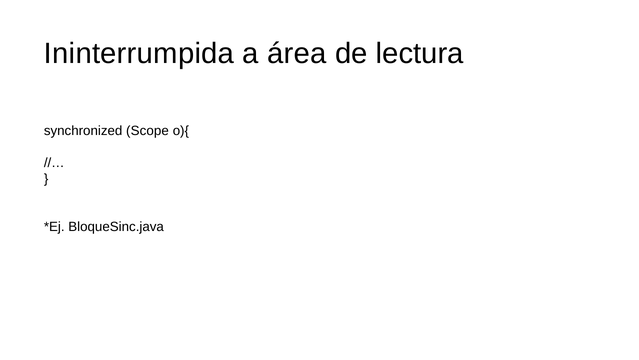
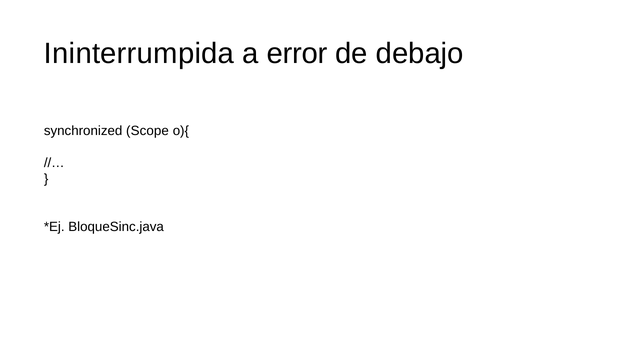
área: área -> error (297, 54)
lectura: lectura -> debajo (420, 54)
